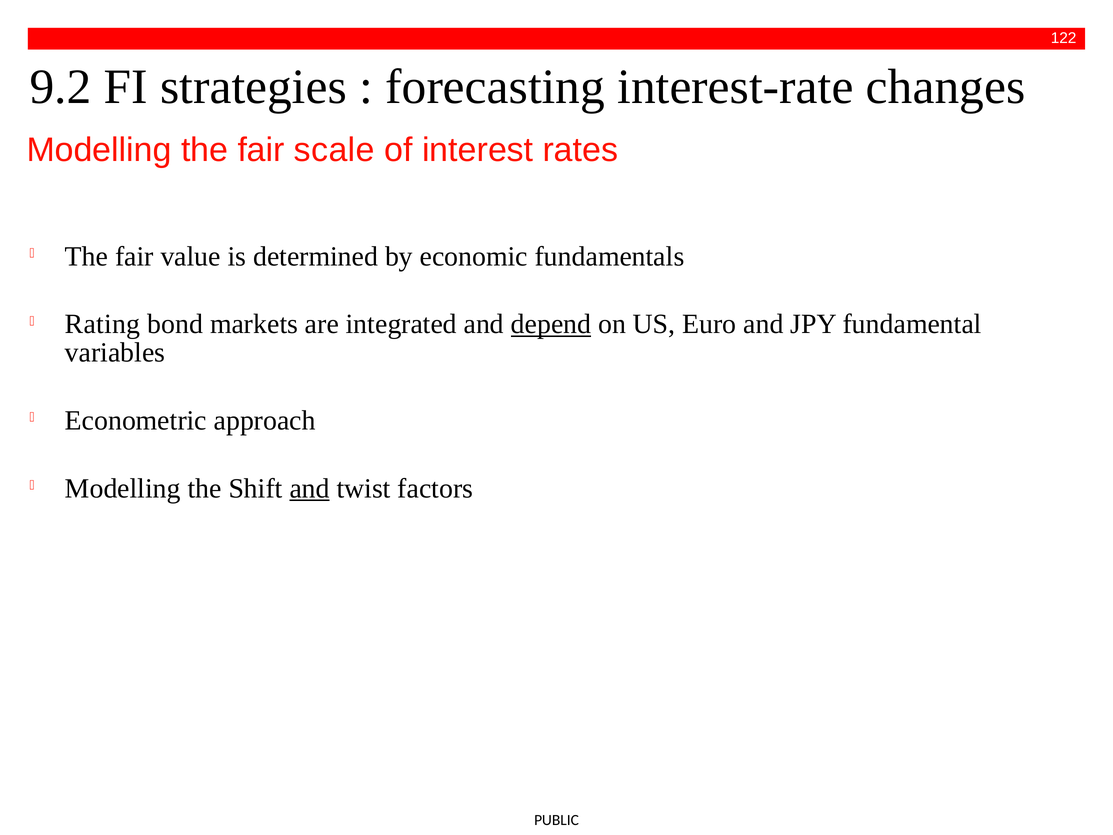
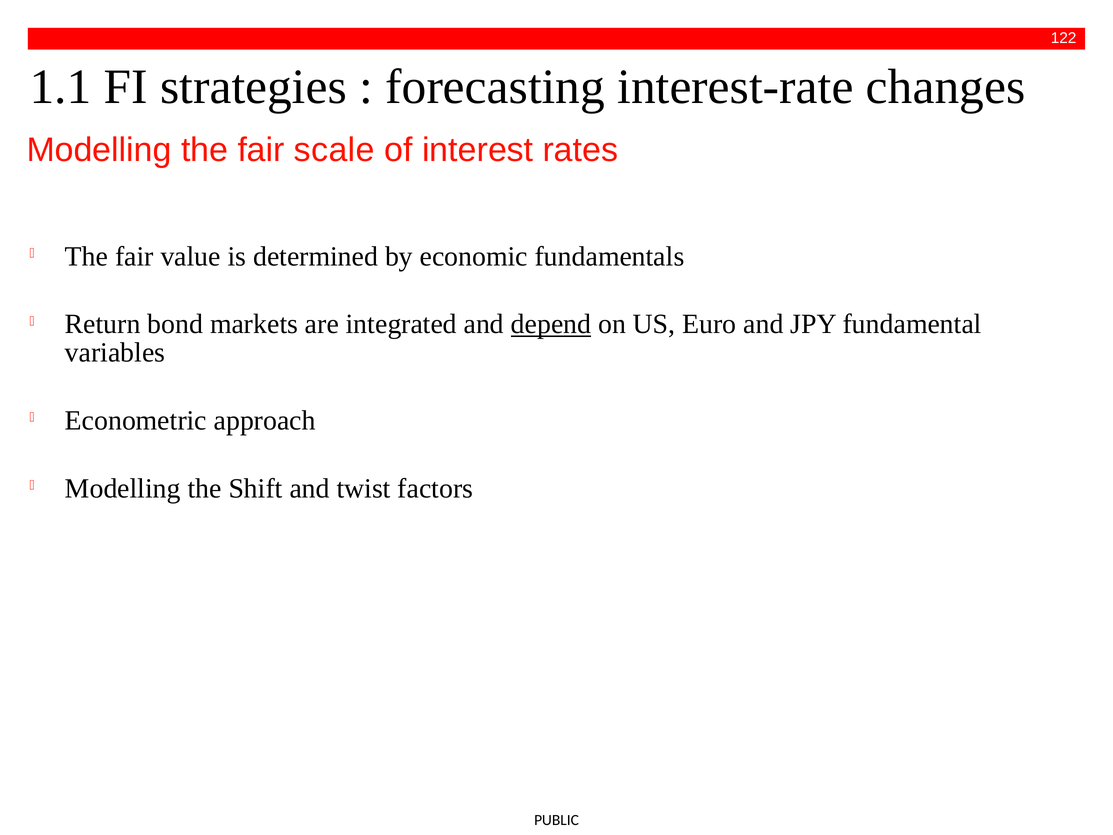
9.2: 9.2 -> 1.1 (61, 87)
Rating: Rating -> Return (103, 324)
and underline: present -> none (310, 488)
